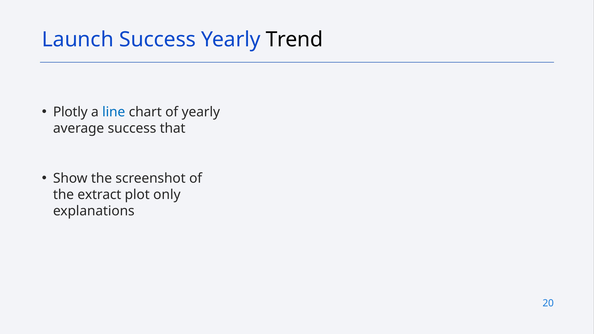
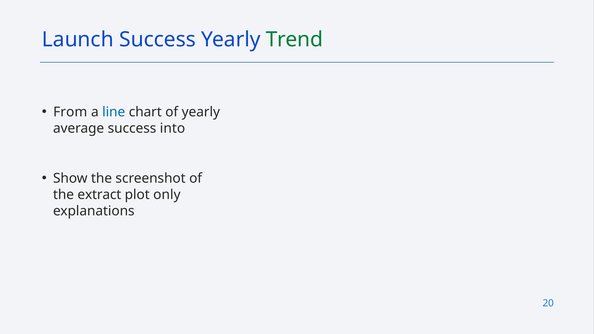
Trend colour: black -> green (294, 40)
Plotly: Plotly -> From (70, 112)
that: that -> into (173, 128)
